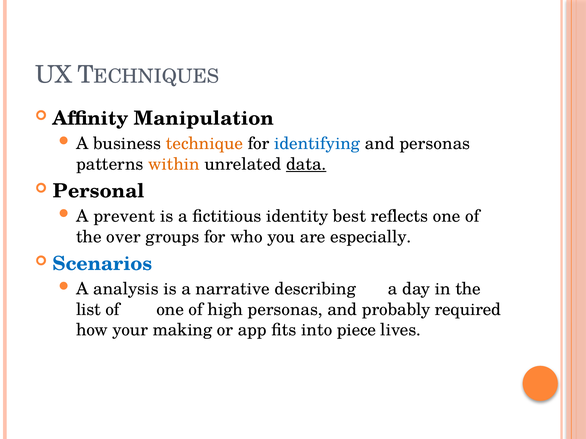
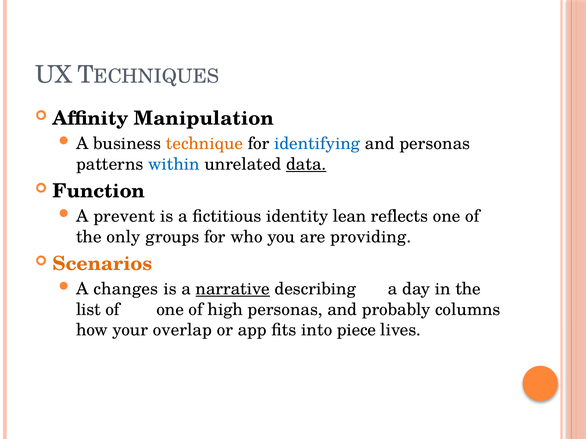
within colour: orange -> blue (174, 164)
Personal: Personal -> Function (99, 191)
best: best -> lean (350, 217)
over: over -> only (123, 237)
especially: especially -> providing (371, 237)
Scenarios colour: blue -> orange (102, 264)
analysis: analysis -> changes (126, 289)
narrative underline: none -> present (233, 289)
required: required -> columns (468, 310)
making: making -> overlap (182, 330)
